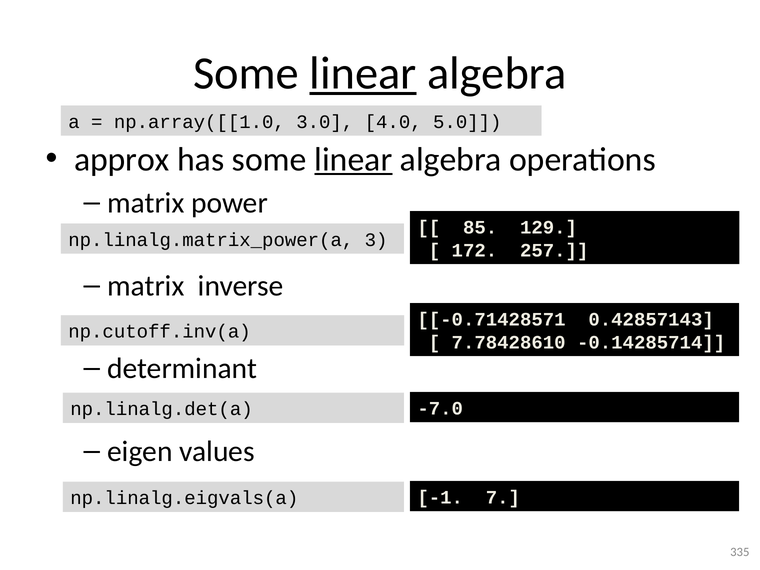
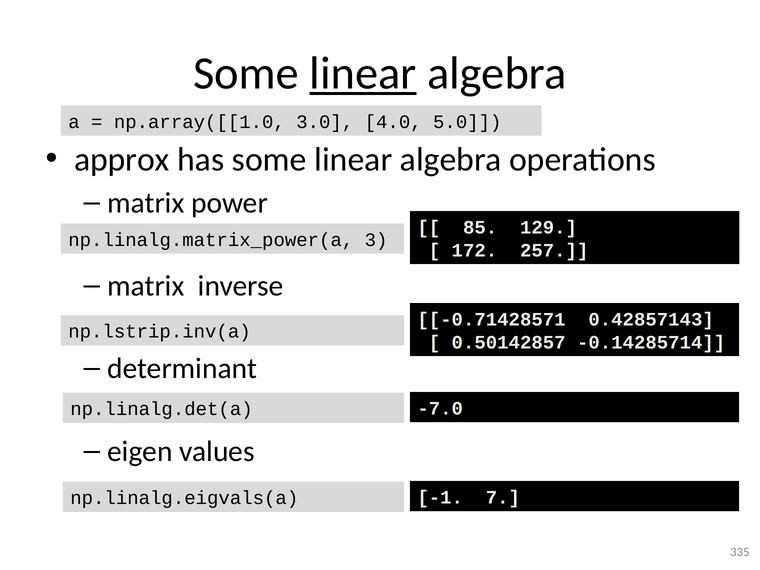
linear underline: present -> none (353, 159)
np.cutoff.inv(a: np.cutoff.inv(a -> np.lstrip.inv(a (159, 332)
7.78428610: 7.78428610 -> 0.50142857 (509, 342)
